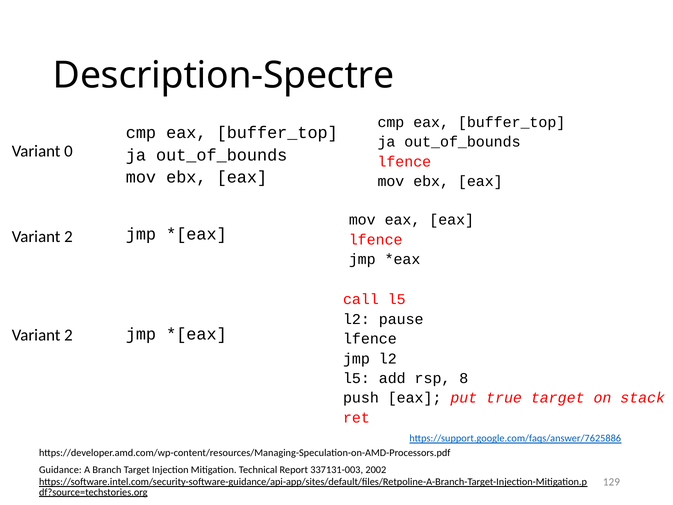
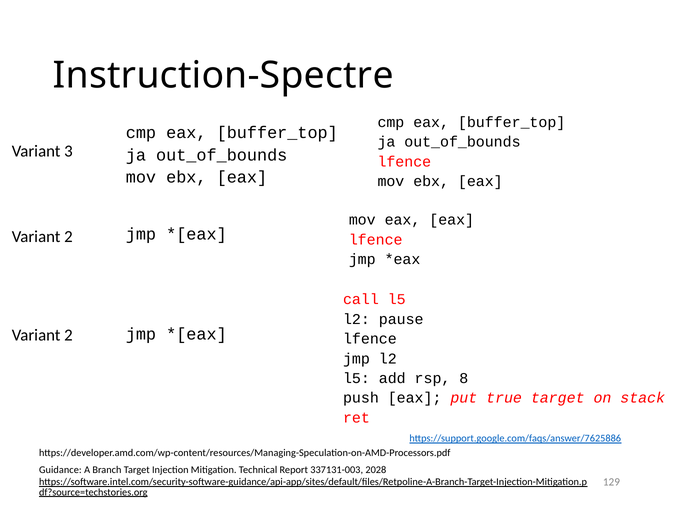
Description-Spectre: Description-Spectre -> Instruction-Spectre (223, 75)
0: 0 -> 3 (68, 151)
2002: 2002 -> 2028 (376, 469)
